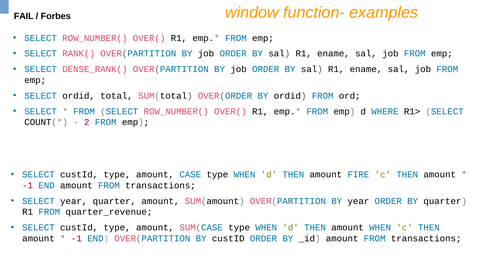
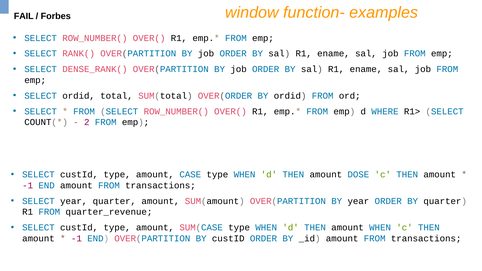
FIRE: FIRE -> DOSE (358, 175)
